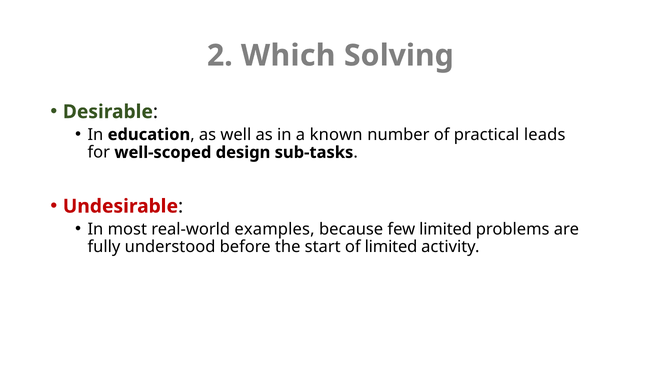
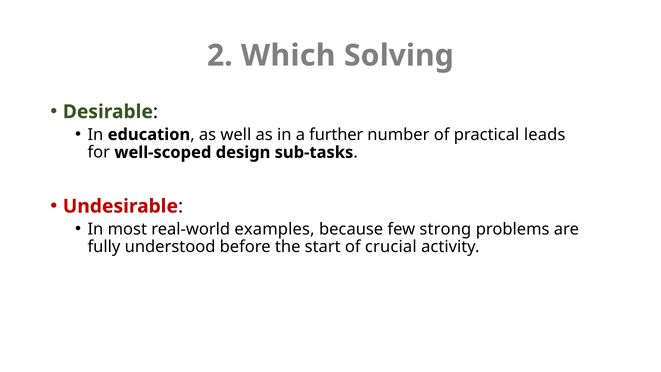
known: known -> further (336, 135)
few limited: limited -> strong (445, 229)
of limited: limited -> crucial (391, 247)
